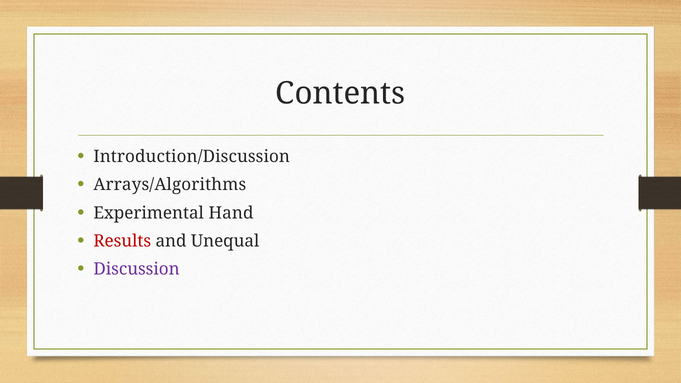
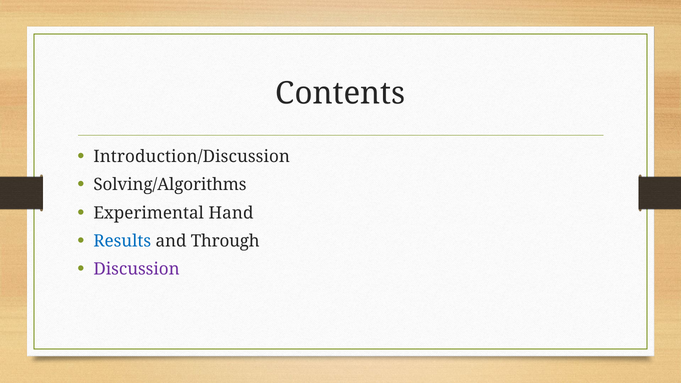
Arrays/Algorithms: Arrays/Algorithms -> Solving/Algorithms (170, 185)
Results colour: red -> blue (122, 241)
Unequal: Unequal -> Through (225, 241)
